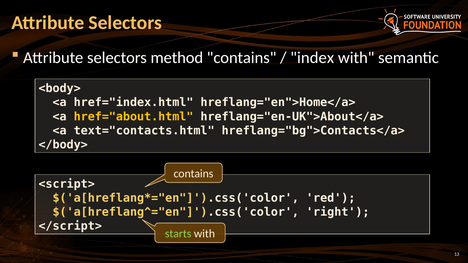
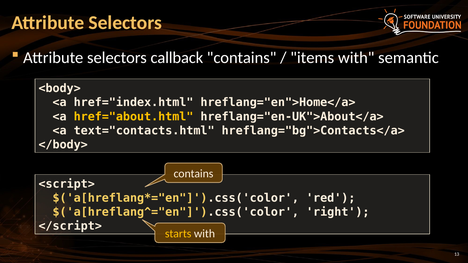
method: method -> callback (177, 58)
index: index -> items (312, 58)
starts colour: light green -> yellow (178, 234)
